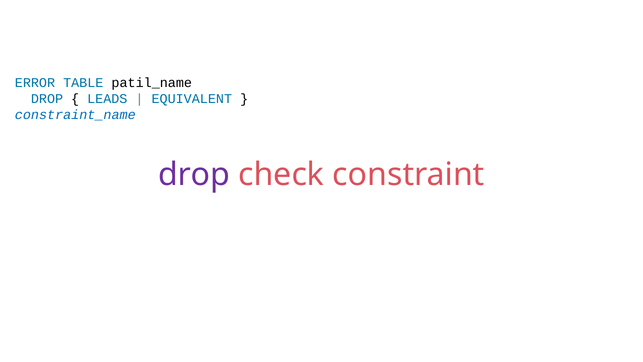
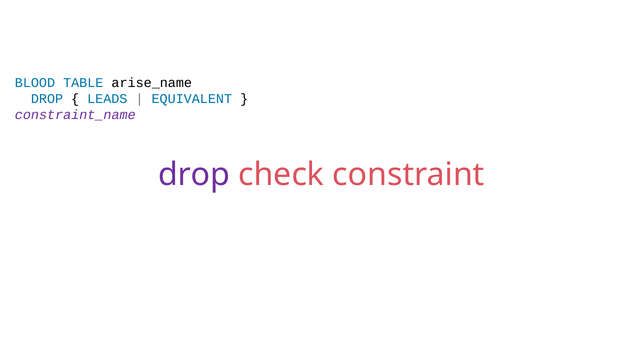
ERROR: ERROR -> BLOOD (35, 83)
patil_name: patil_name -> arise_name (152, 83)
constraint_name colour: blue -> purple (75, 115)
